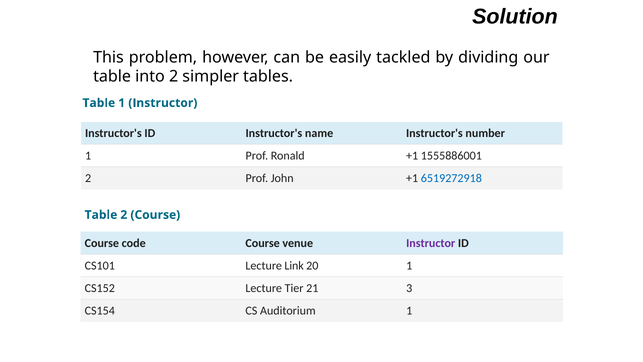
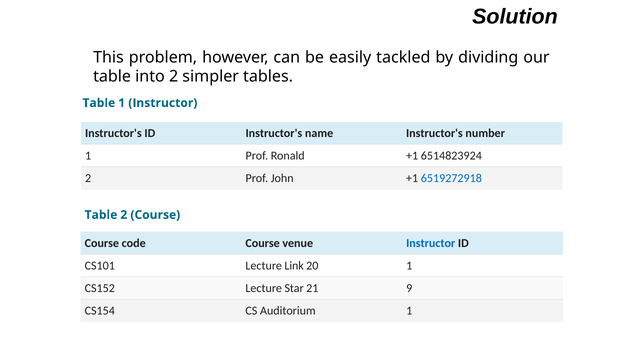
1555886001: 1555886001 -> 6514823924 (451, 156)
Instructor colour: purple -> blue (431, 243)
Tier: Tier -> Star (294, 288)
3: 3 -> 9 (409, 288)
